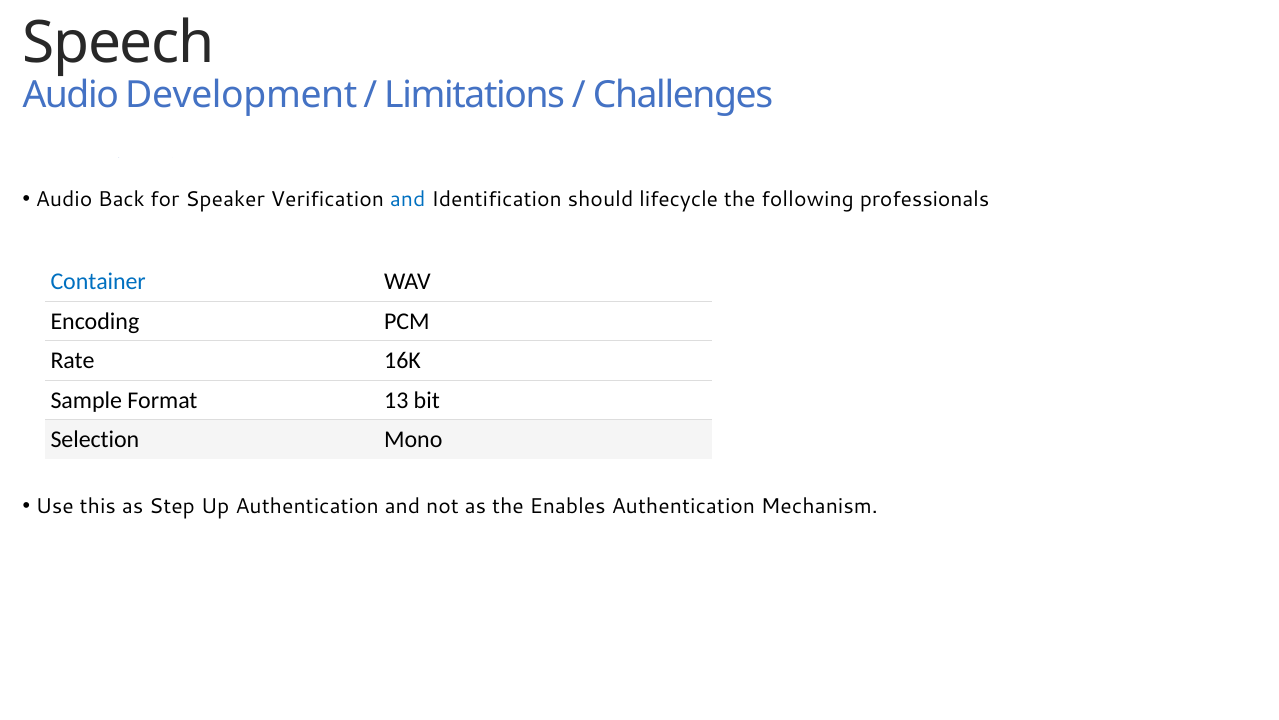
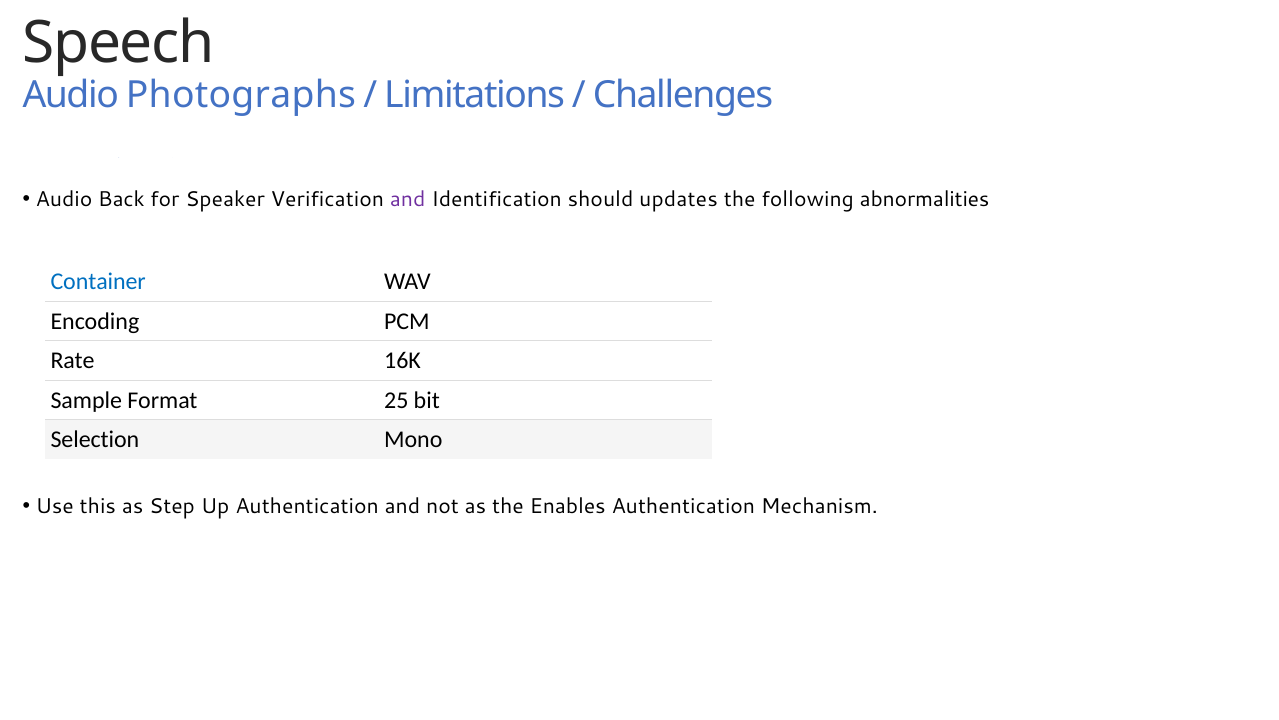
Development: Development -> Photographs (241, 95)
and colour: blue -> purple (408, 199)
lifecycle: lifecycle -> updates (679, 199)
professionals: professionals -> abnormalities (925, 199)
13: 13 -> 25 (396, 400)
